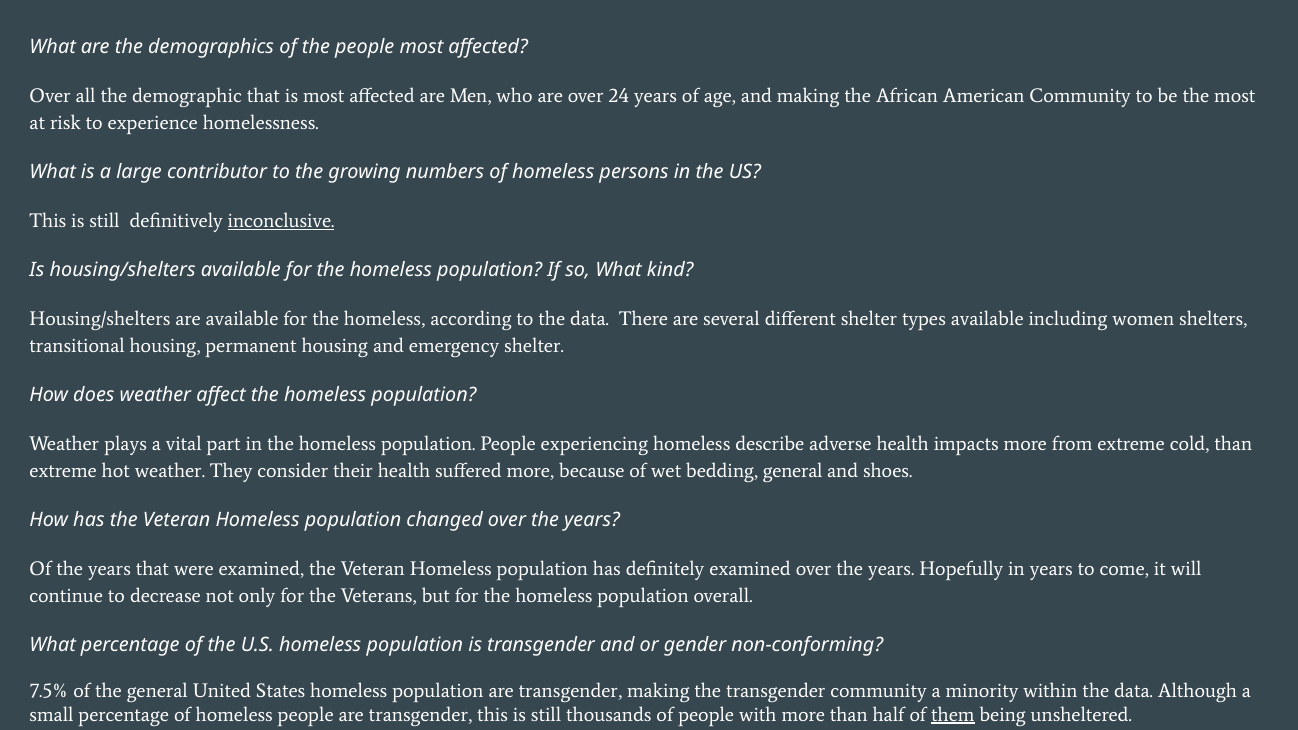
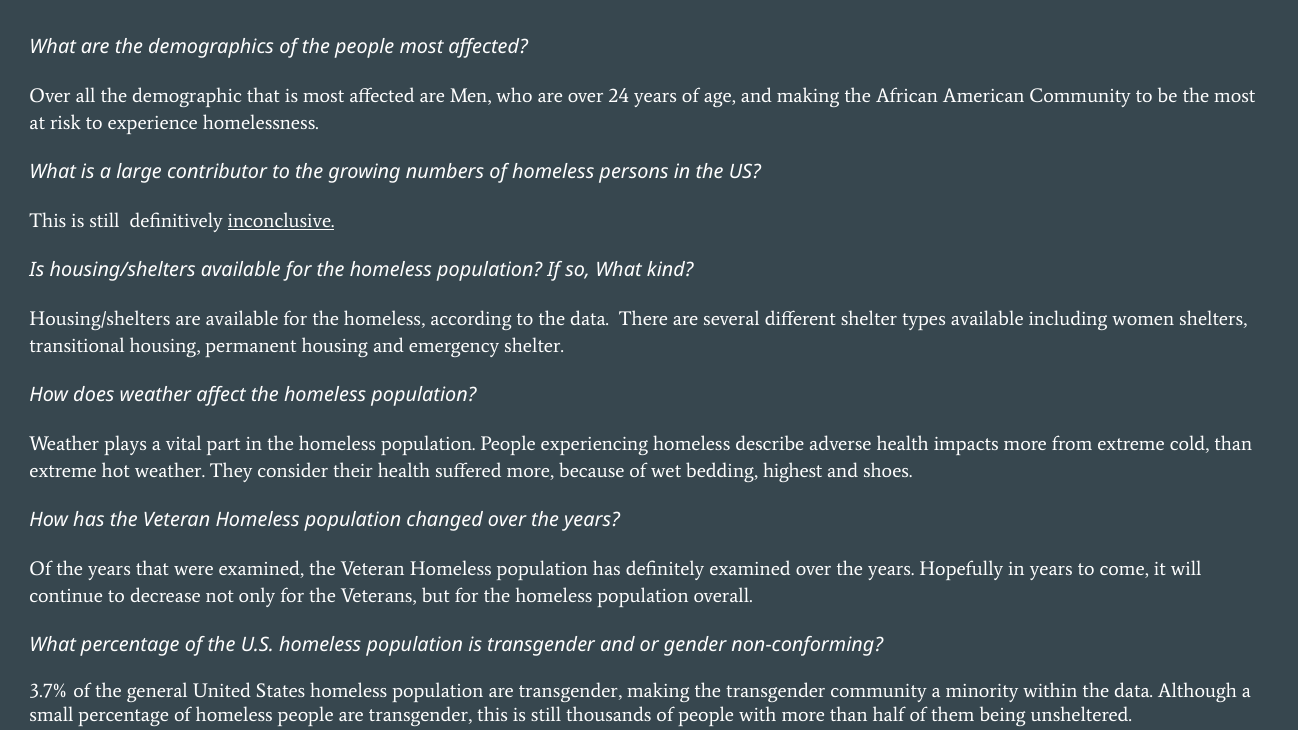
bedding general: general -> highest (793, 471)
7.5%: 7.5% -> 3.7% (49, 691)
them underline: present -> none (953, 715)
